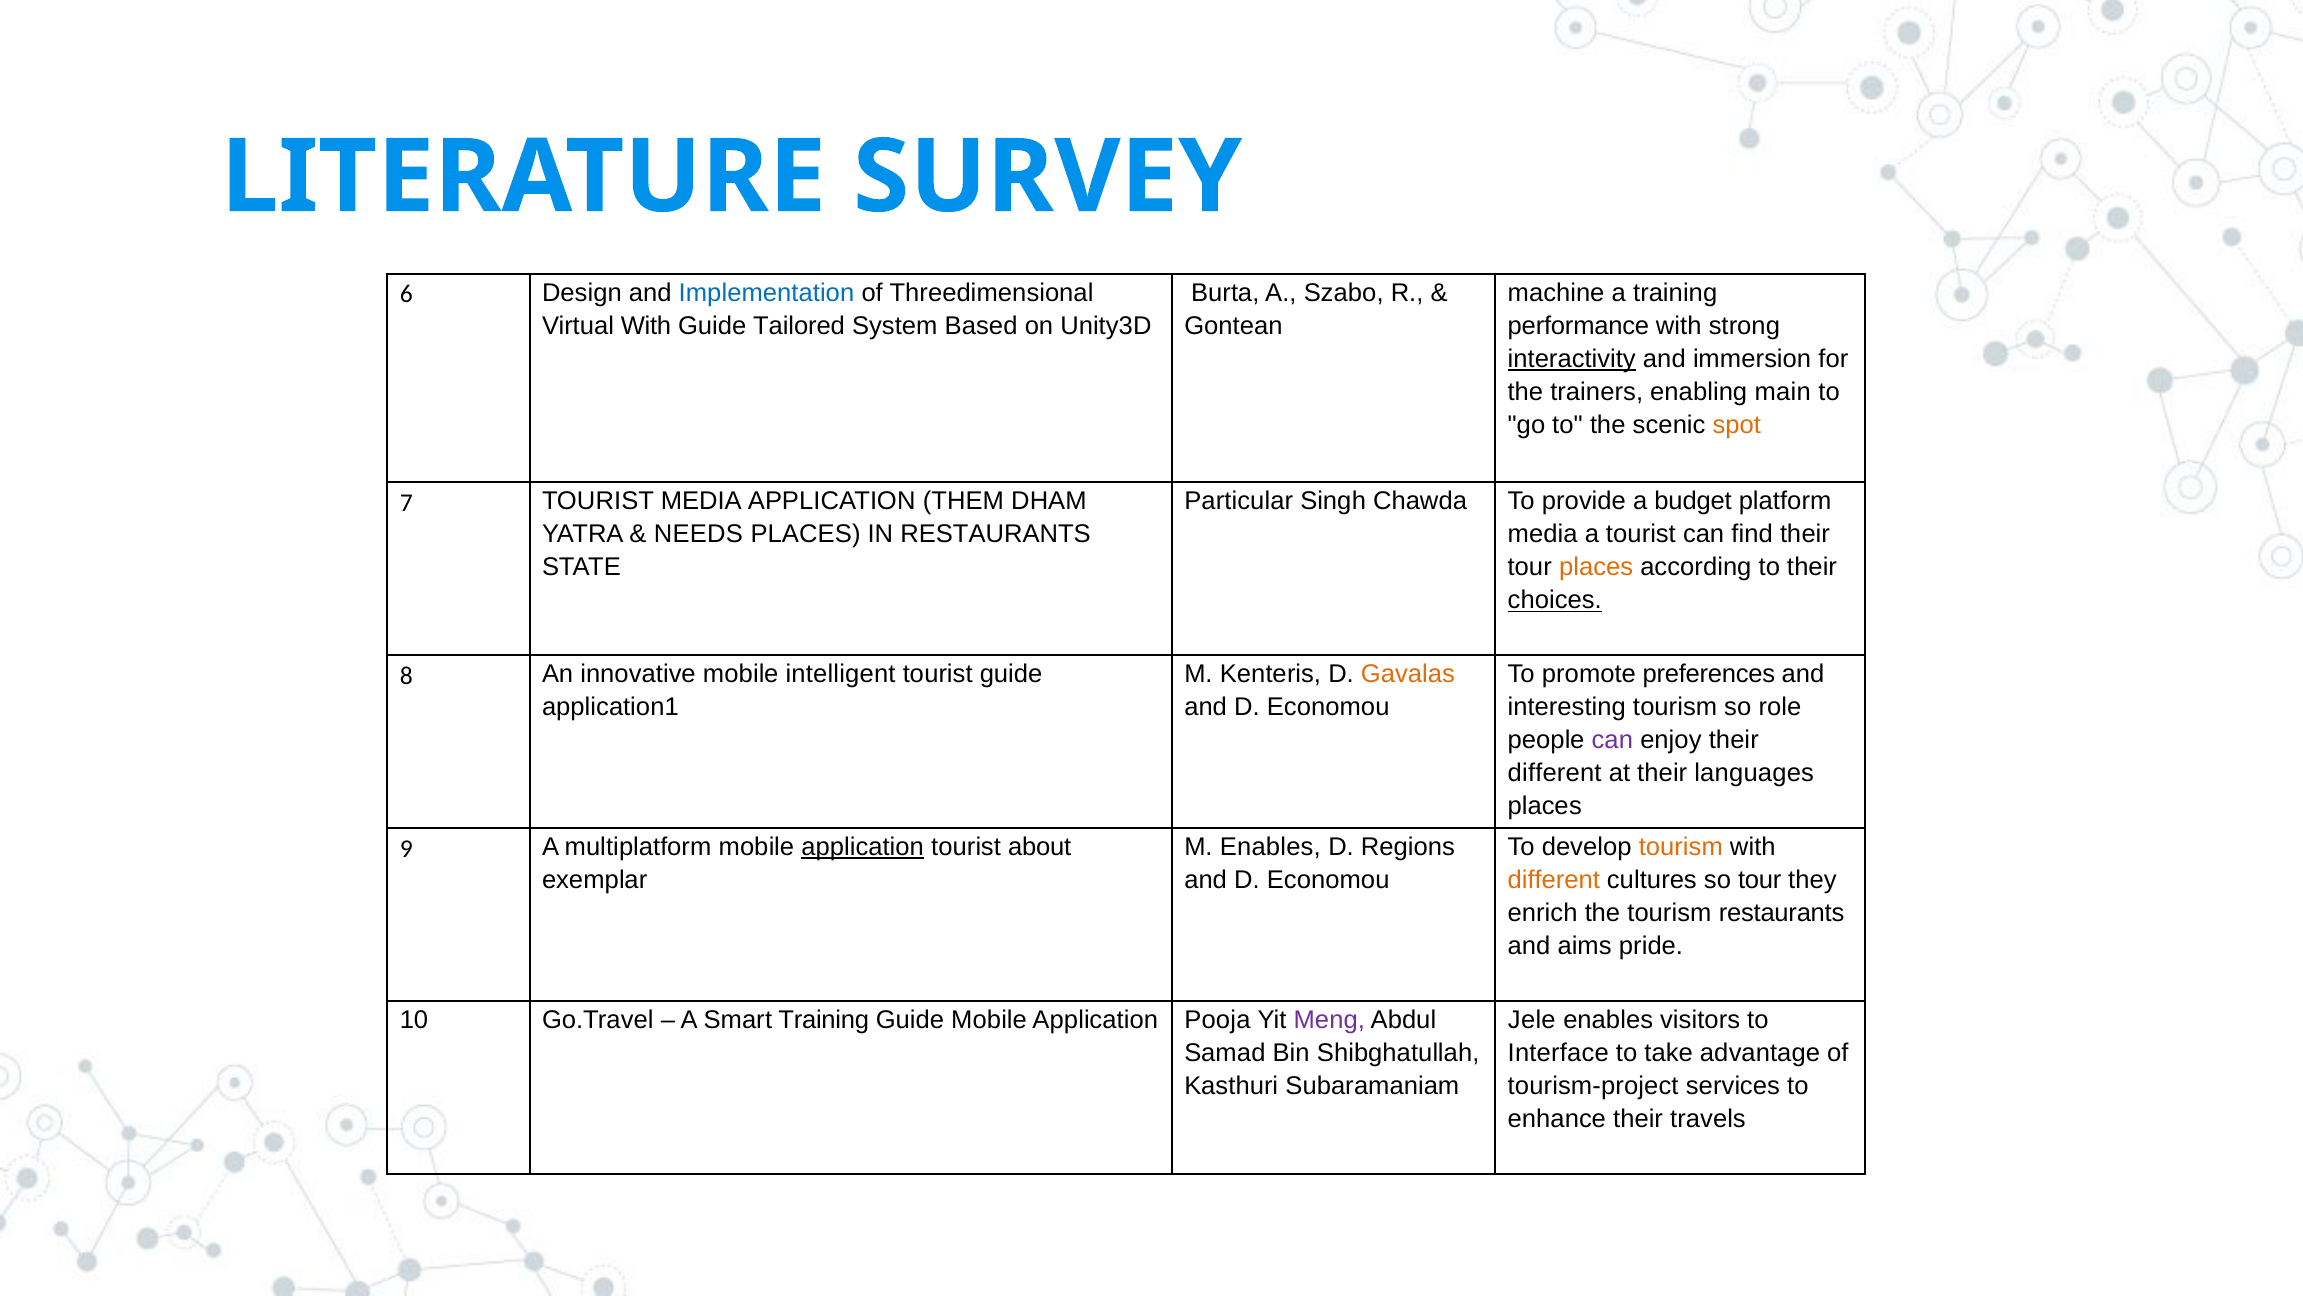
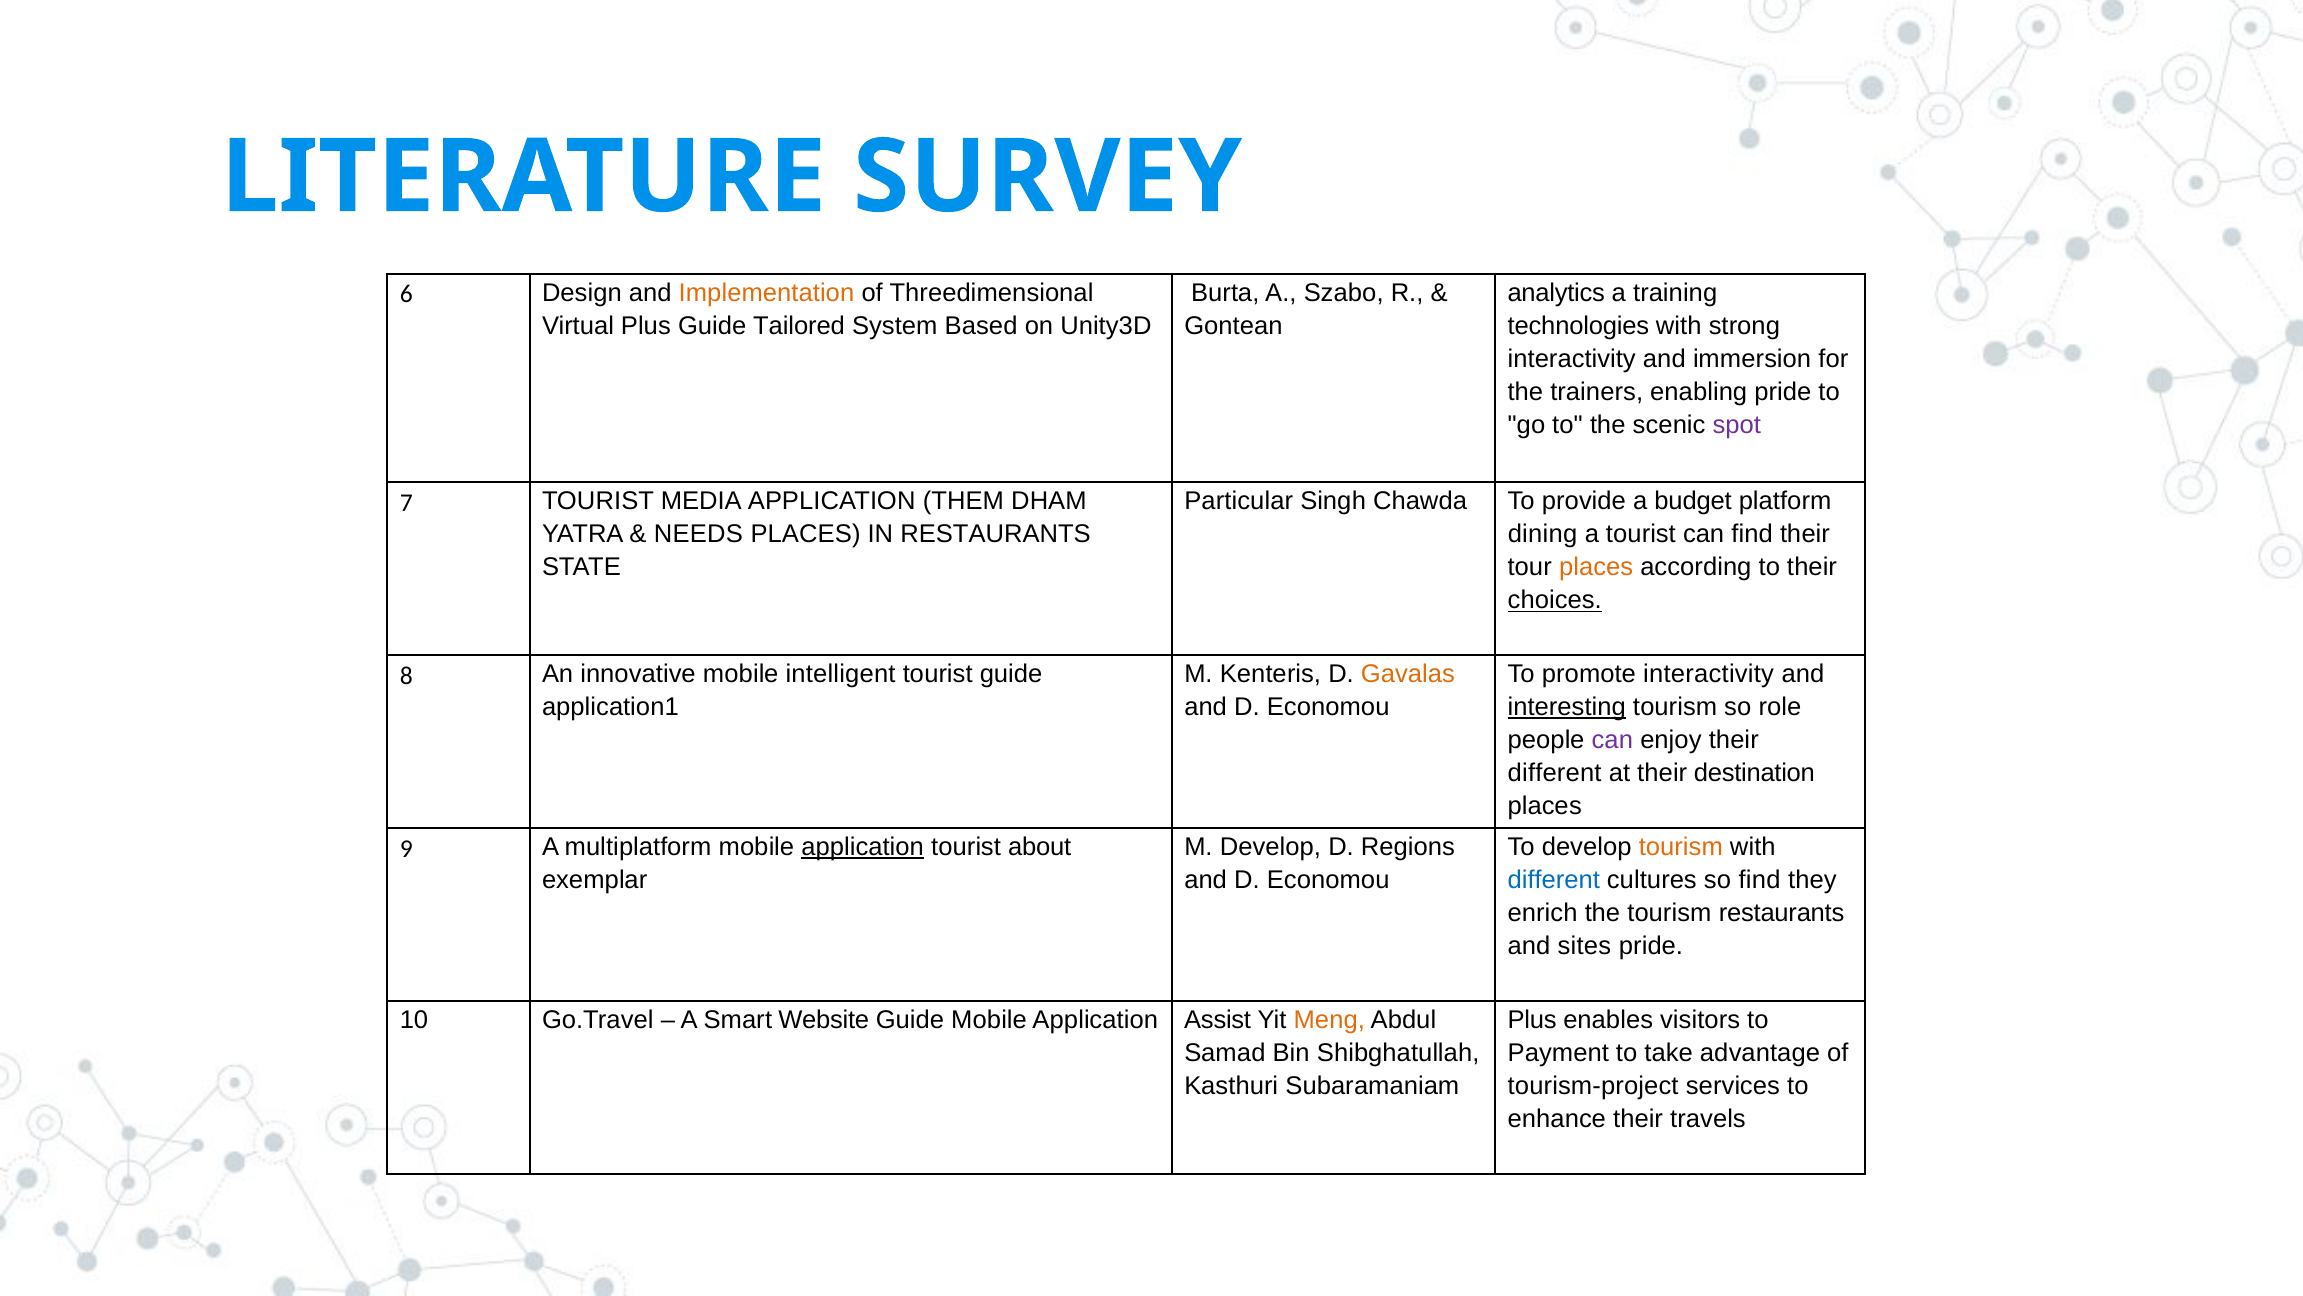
machine: machine -> analytics (1556, 293)
Implementation colour: blue -> orange (766, 293)
Virtual With: With -> Plus (646, 326)
performance: performance -> technologies (1578, 326)
interactivity underline: present -> none (1572, 359)
enabling main: main -> pride (1783, 392)
spot colour: orange -> purple (1737, 425)
media: media -> dining (1543, 534)
promote preferences: preferences -> interactivity (1709, 674)
interesting underline: none -> present (1567, 707)
languages: languages -> destination (1754, 773)
M Enables: Enables -> Develop (1270, 847)
different colour: orange -> blue (1554, 880)
so tour: tour -> find (1759, 880)
aims: aims -> sites (1584, 946)
Smart Training: Training -> Website (824, 1020)
Pooja: Pooja -> Assist (1218, 1020)
Meng colour: purple -> orange (1329, 1020)
Jele: Jele -> Plus (1532, 1020)
Interface: Interface -> Payment (1558, 1053)
